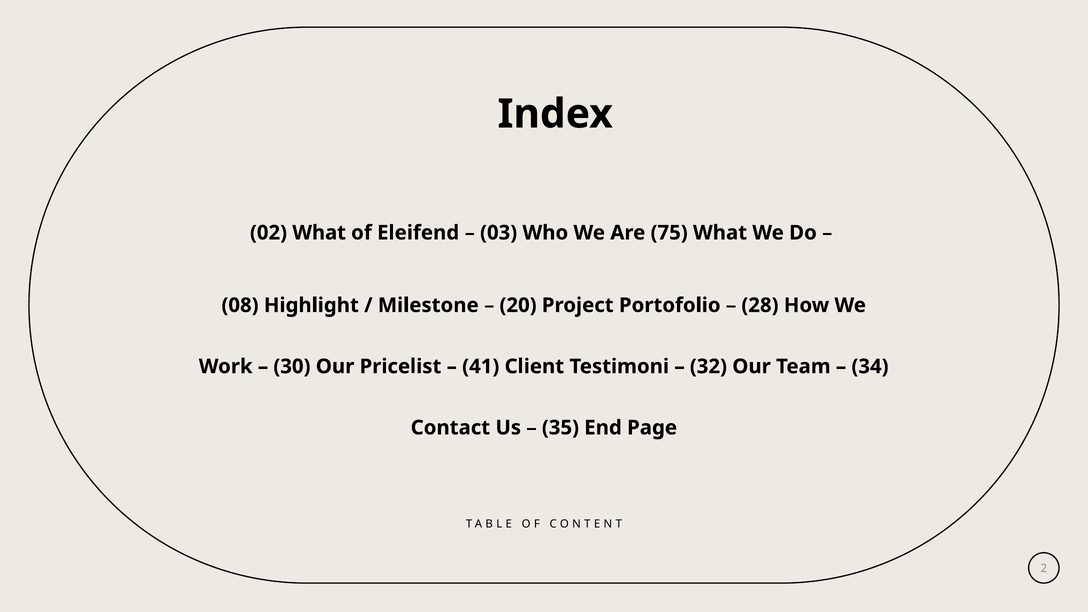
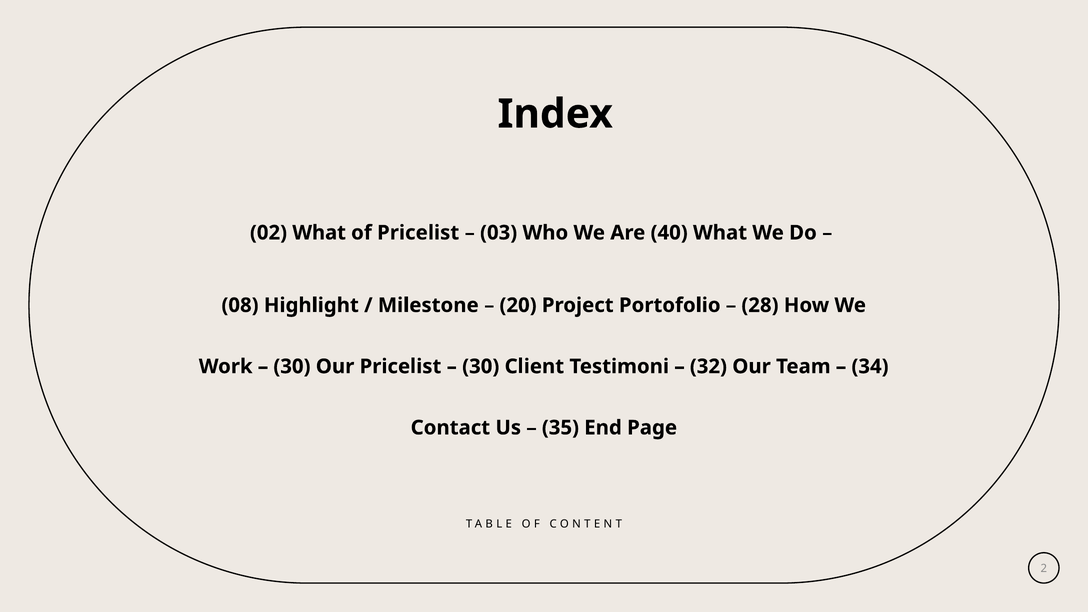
of Eleifend: Eleifend -> Pricelist (418, 233)
75: 75 -> 40 (669, 233)
41: 41 -> 30 (481, 366)
